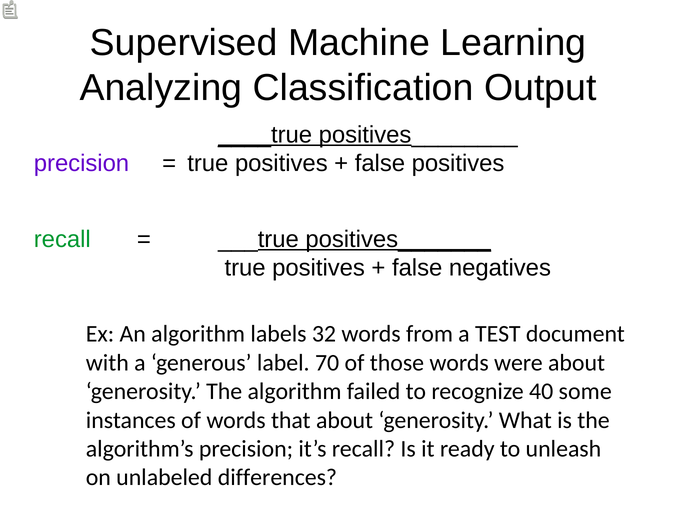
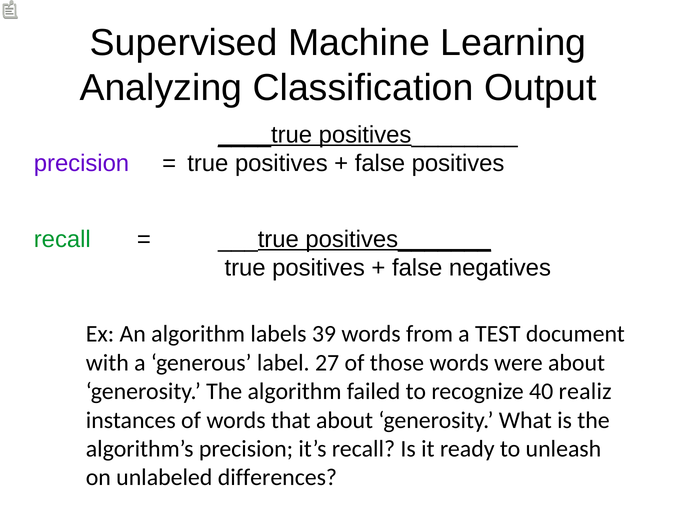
32: 32 -> 39 (324, 334)
70: 70 -> 27 (327, 363)
some: some -> realiz (585, 391)
